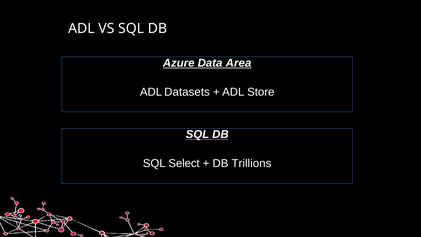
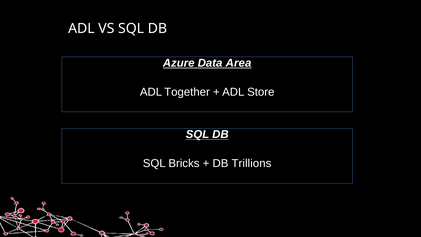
Datasets: Datasets -> Together (187, 92)
Select: Select -> Bricks (184, 163)
